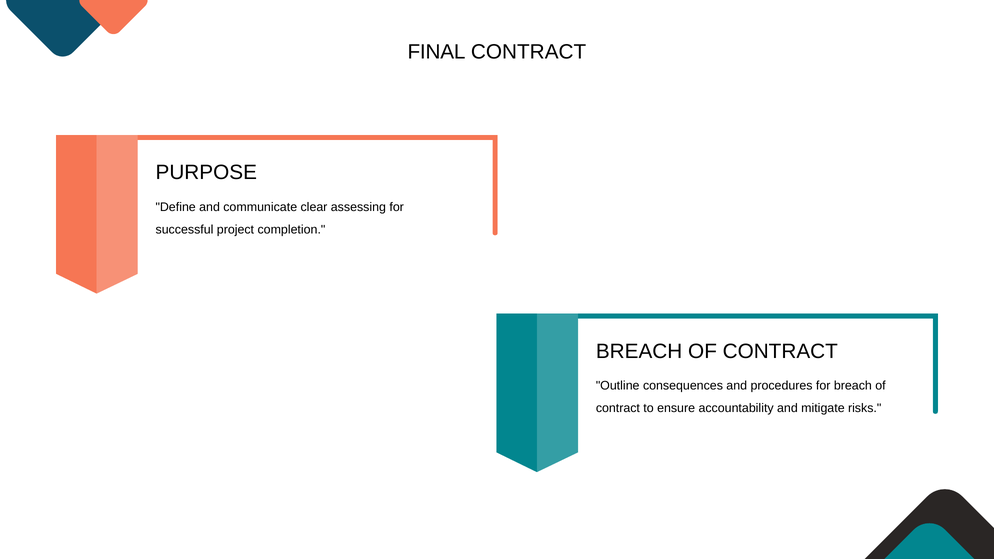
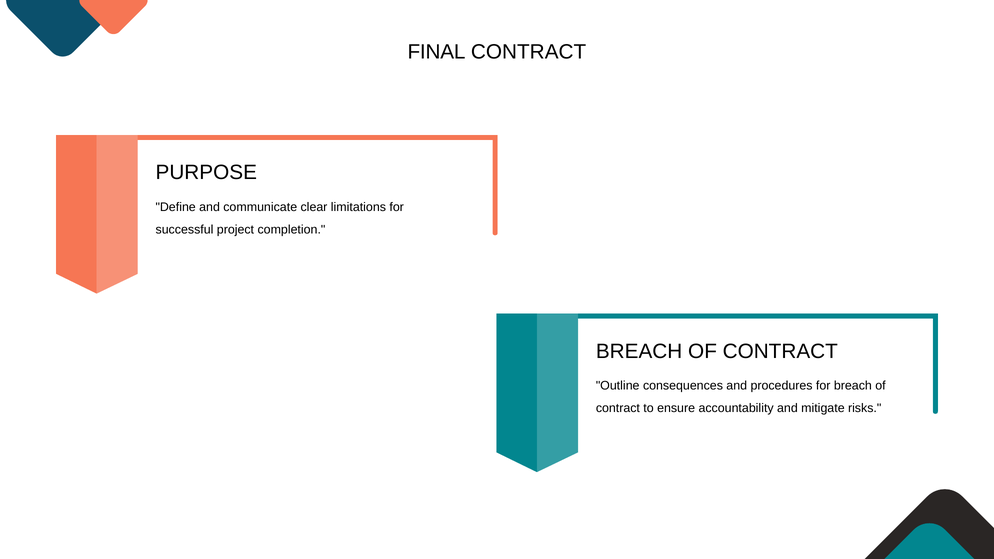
assessing: assessing -> limitations (358, 207)
